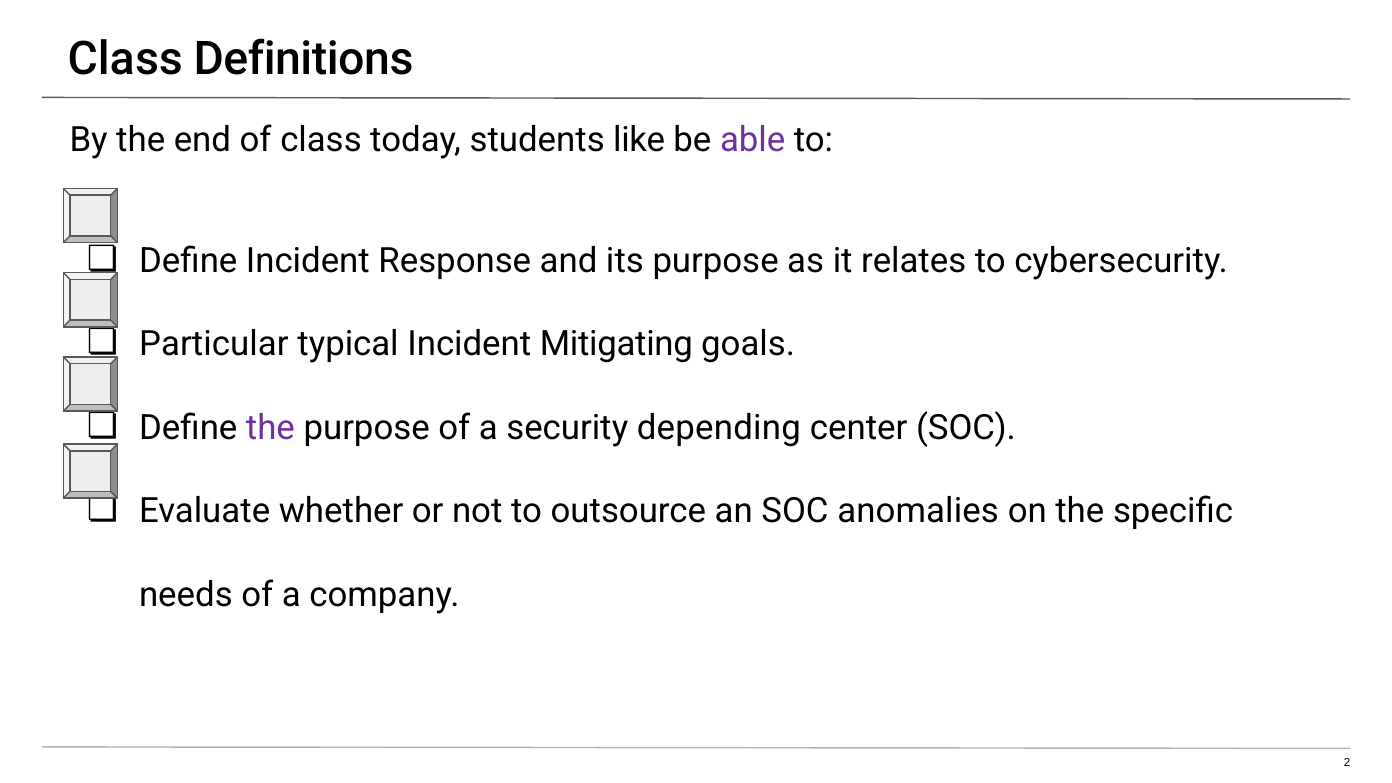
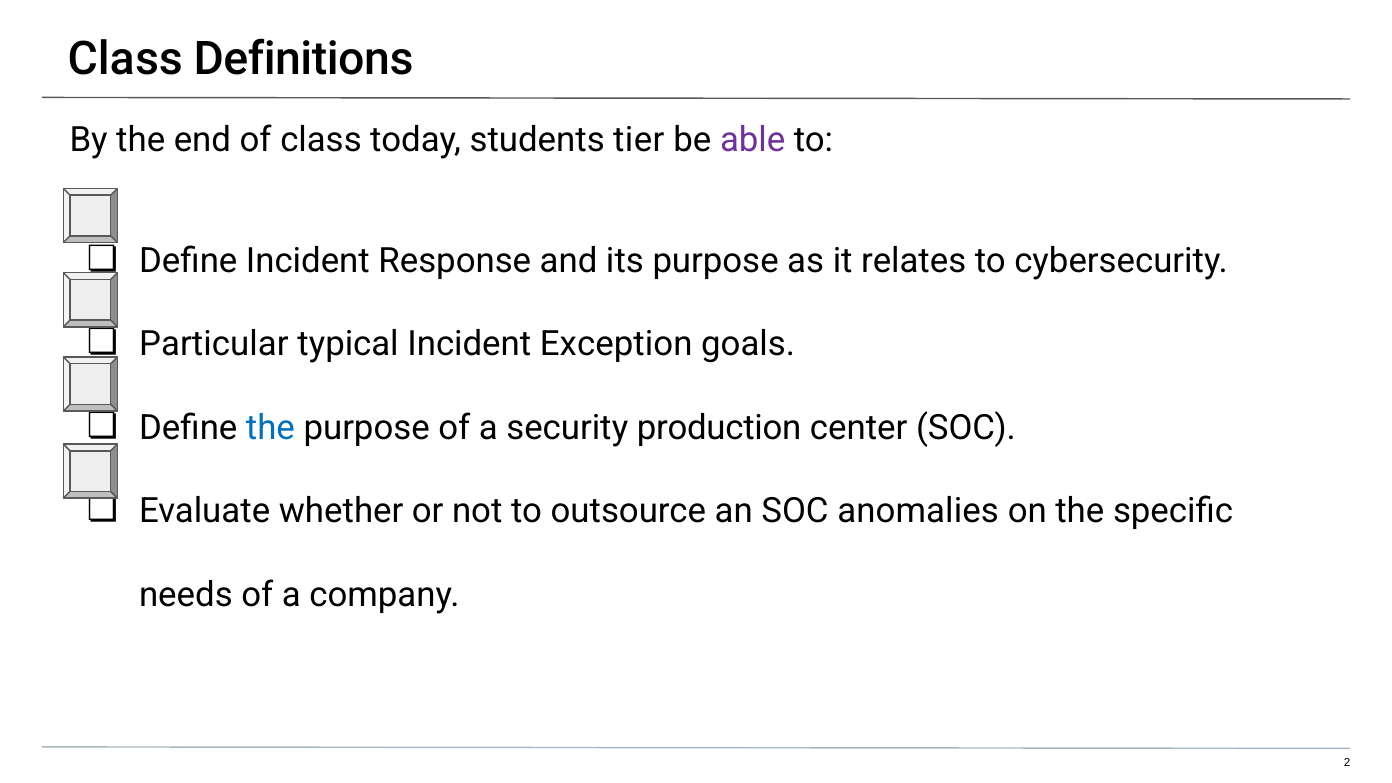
like: like -> tier (639, 140)
Mitigating: Mitigating -> Exception (616, 344)
the colour: purple -> blue (270, 428)
depending: depending -> production (719, 428)
